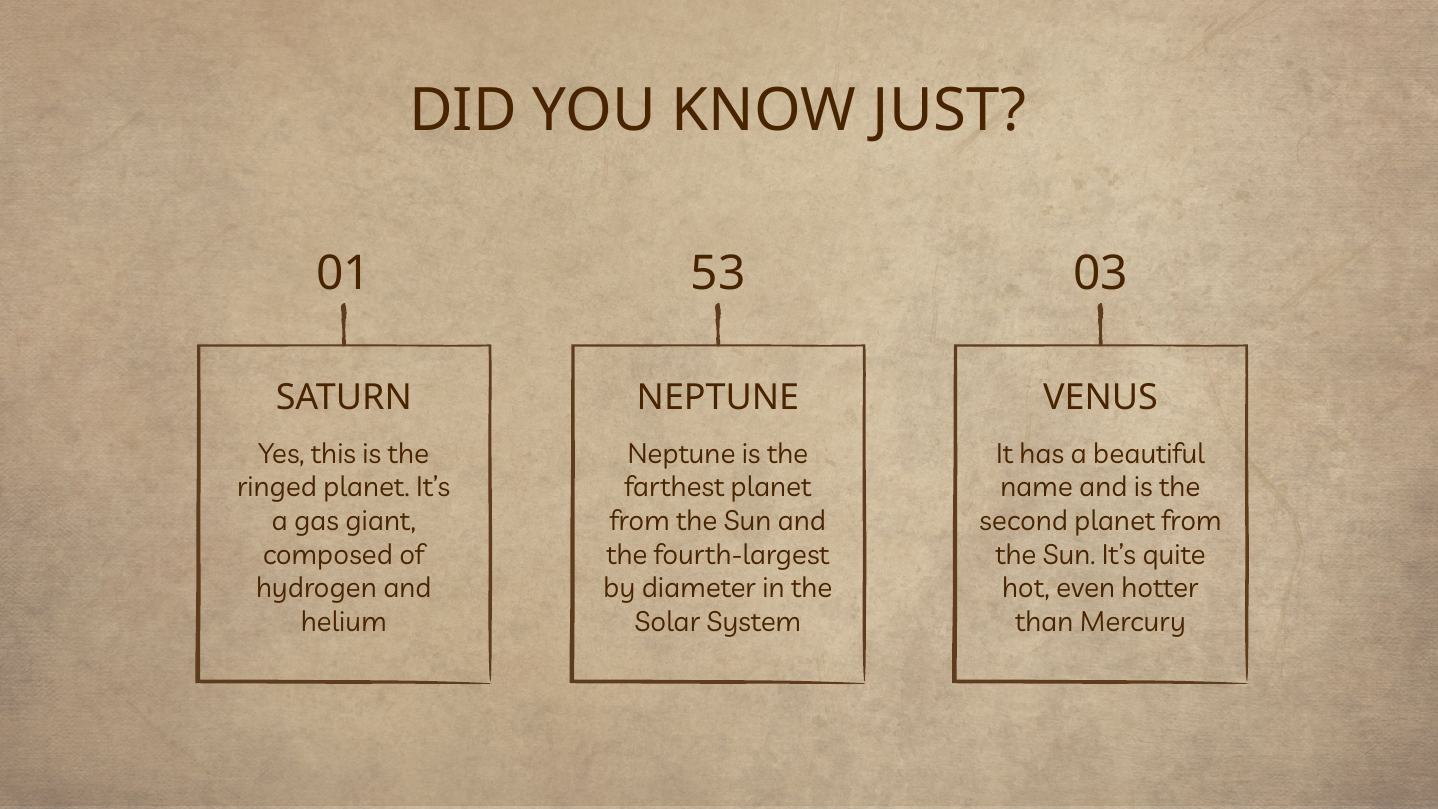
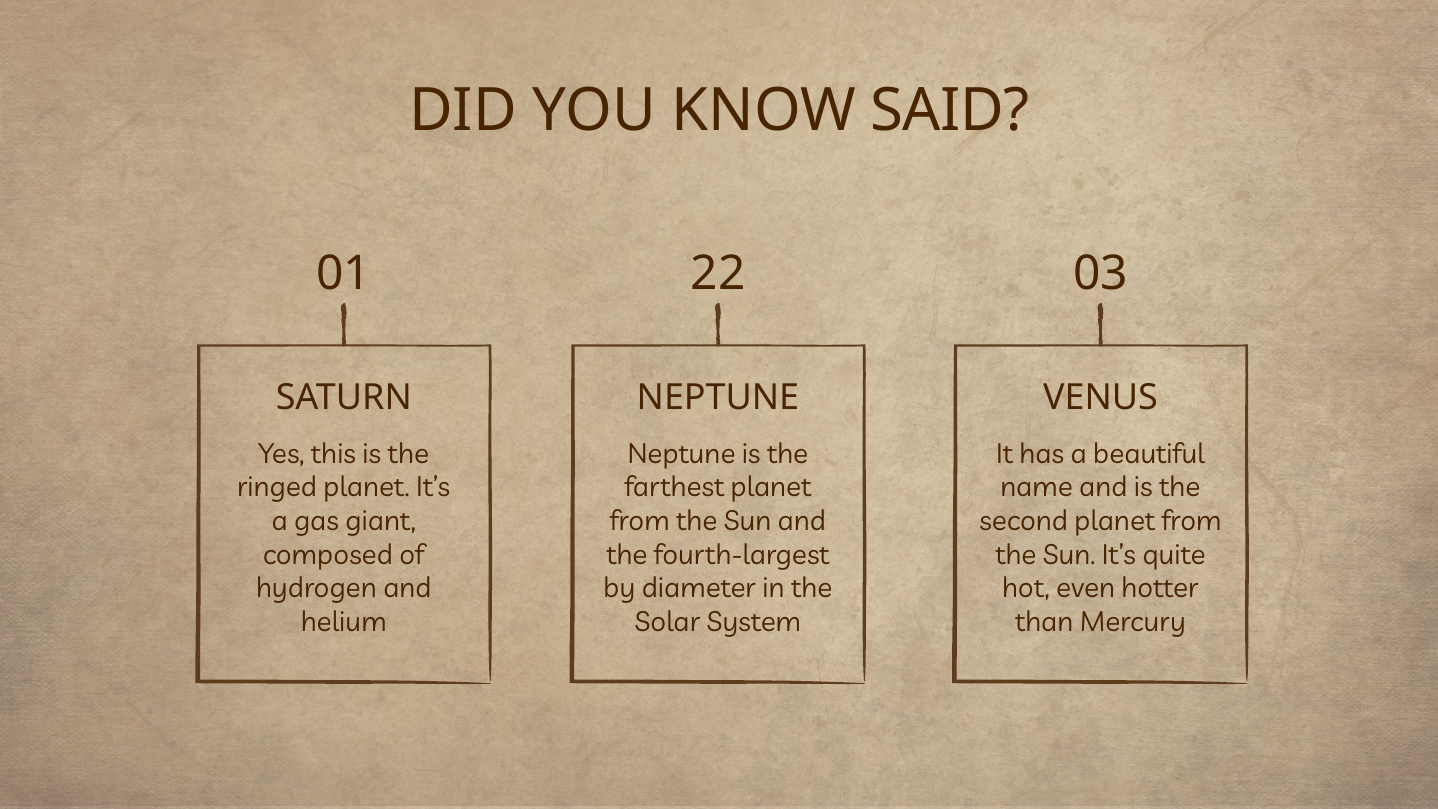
JUST: JUST -> SAID (950, 111)
53: 53 -> 22 (718, 274)
